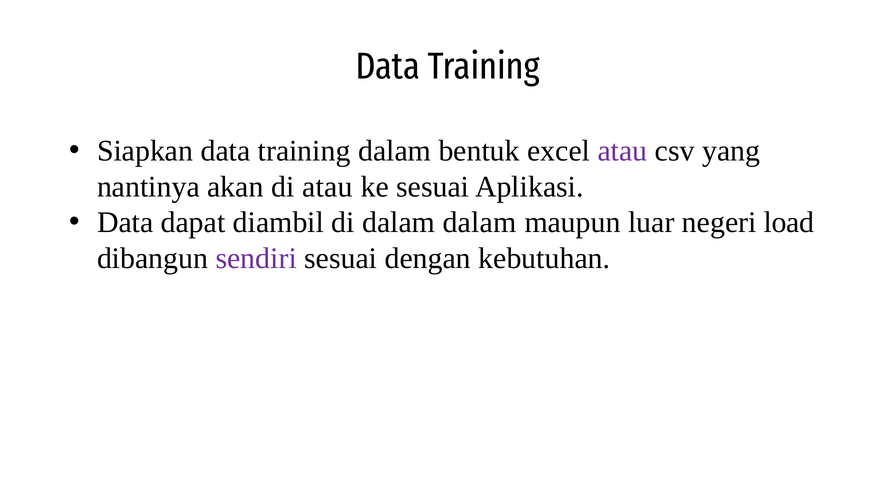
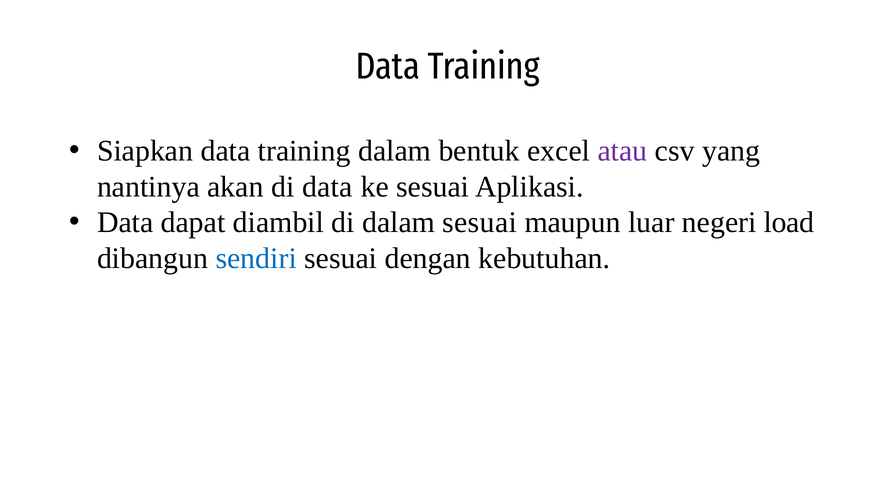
di atau: atau -> data (327, 187)
dalam dalam: dalam -> sesuai (480, 223)
sendiri colour: purple -> blue (256, 258)
